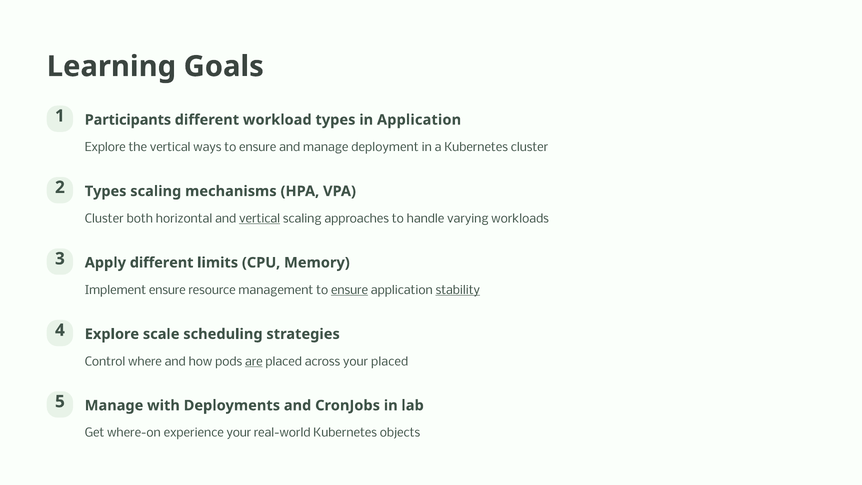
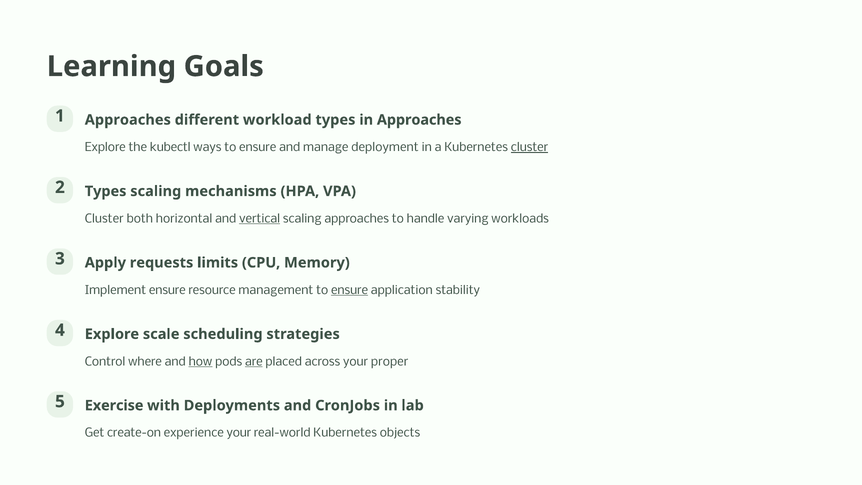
1 Participants: Participants -> Approaches (128, 120)
in Application: Application -> Approaches (419, 120)
the vertical: vertical -> kubectl (170, 147)
cluster underline: none -> present (530, 147)
Apply different: different -> requests (162, 263)
stability underline: present -> none (458, 290)
how underline: none -> present (200, 362)
your placed: placed -> proper (390, 362)
5 Manage: Manage -> Exercise (114, 405)
where-on: where-on -> create-on (134, 433)
